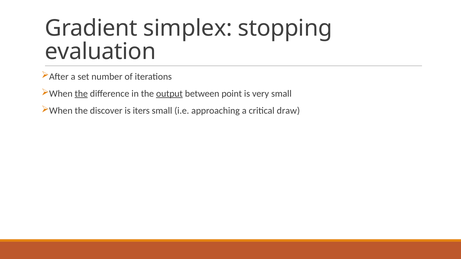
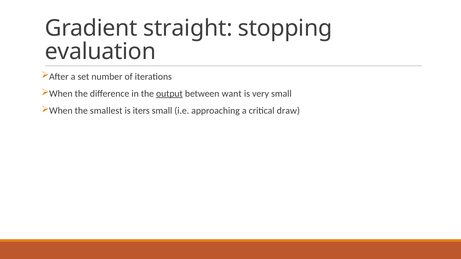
simplex: simplex -> straight (188, 28)
the underline: present -> none (81, 94)
point: point -> want (232, 94)
discover: discover -> smallest (106, 111)
